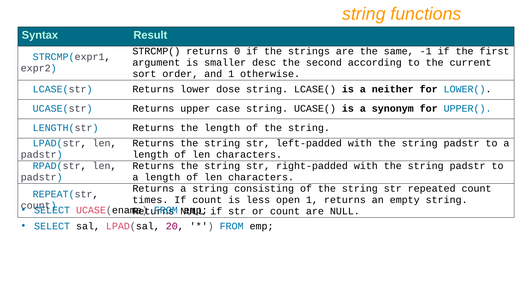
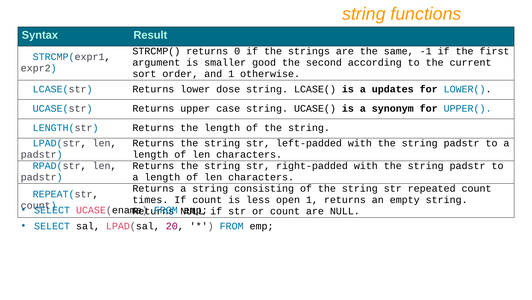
desc: desc -> good (264, 62)
neither: neither -> updates (393, 89)
